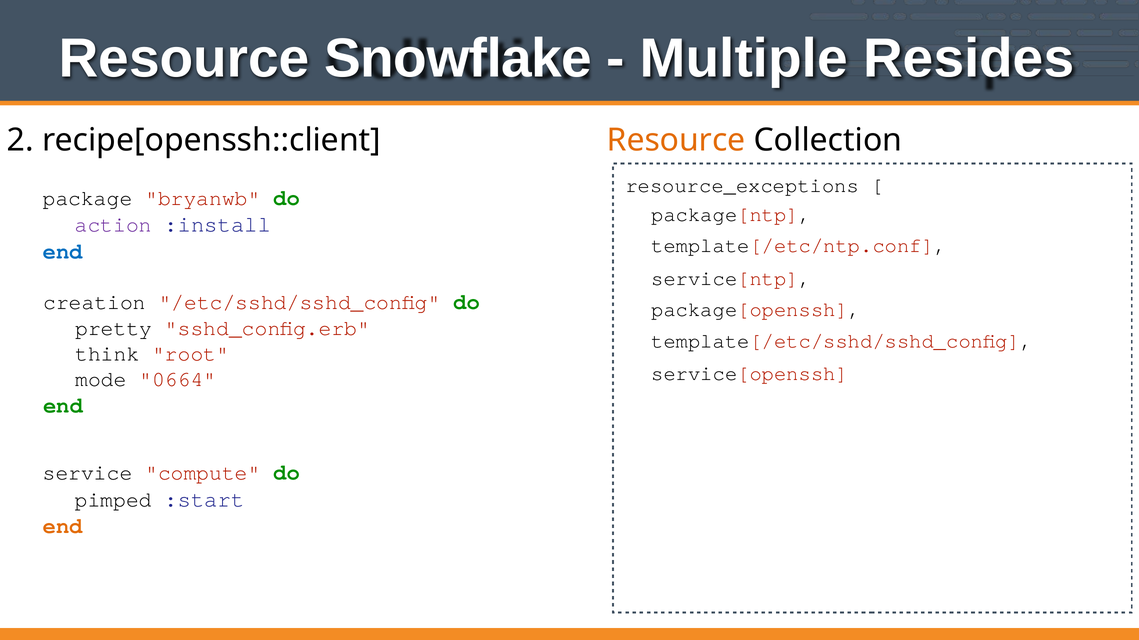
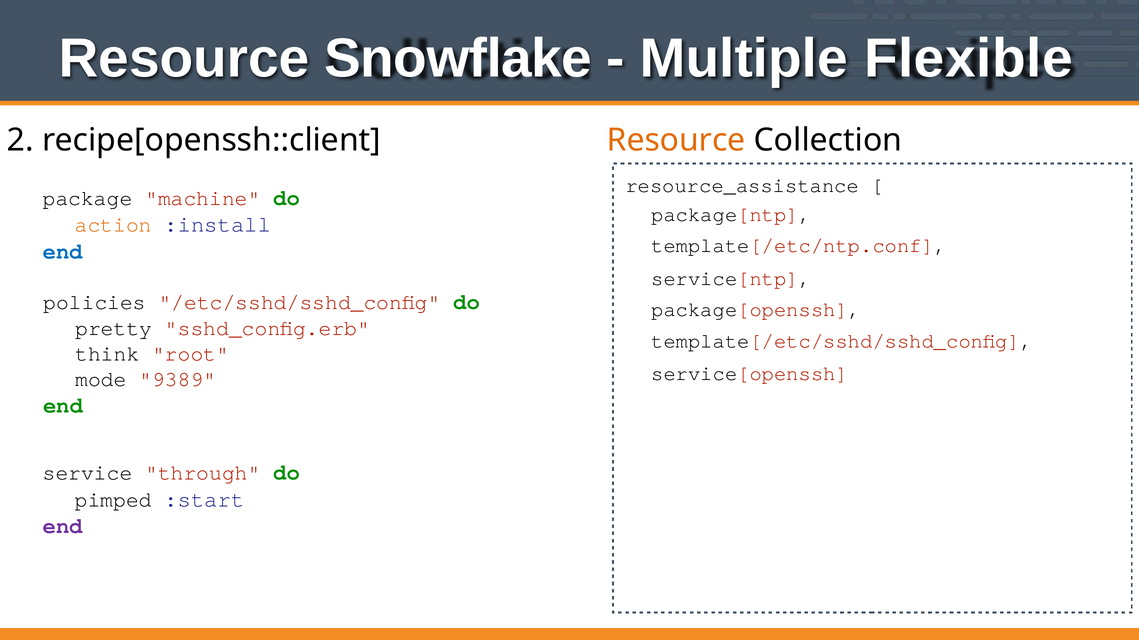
Resides: Resides -> Flexible (968, 59)
resource_exceptions: resource_exceptions -> resource_assistance (742, 185)
bryanwb: bryanwb -> machine (203, 198)
action colour: purple -> orange (113, 225)
creation: creation -> policies (95, 303)
0664: 0664 -> 9389 (178, 380)
compute: compute -> through (203, 473)
end colour: orange -> purple (63, 526)
